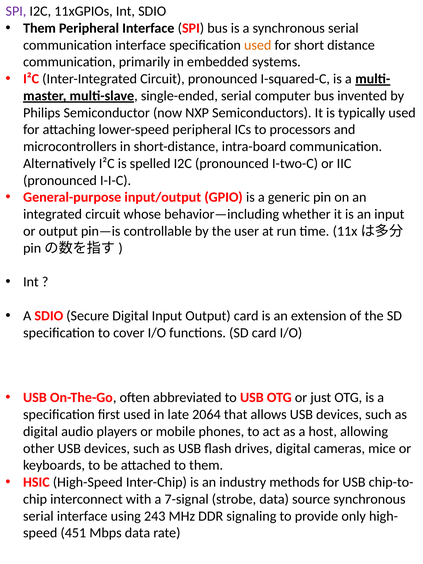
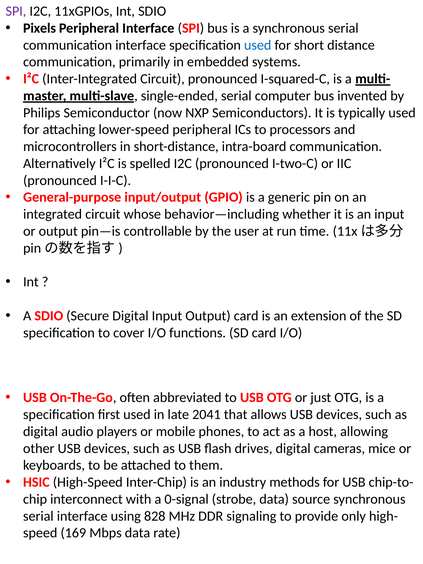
Them: Them -> Pixels (40, 28)
used colour: orange -> blue (258, 45)
2064: 2064 -> 2041 (206, 415)
7-signal: 7-signal -> 0-signal (187, 499)
243: 243 -> 828 (155, 516)
451: 451 -> 169 (73, 533)
